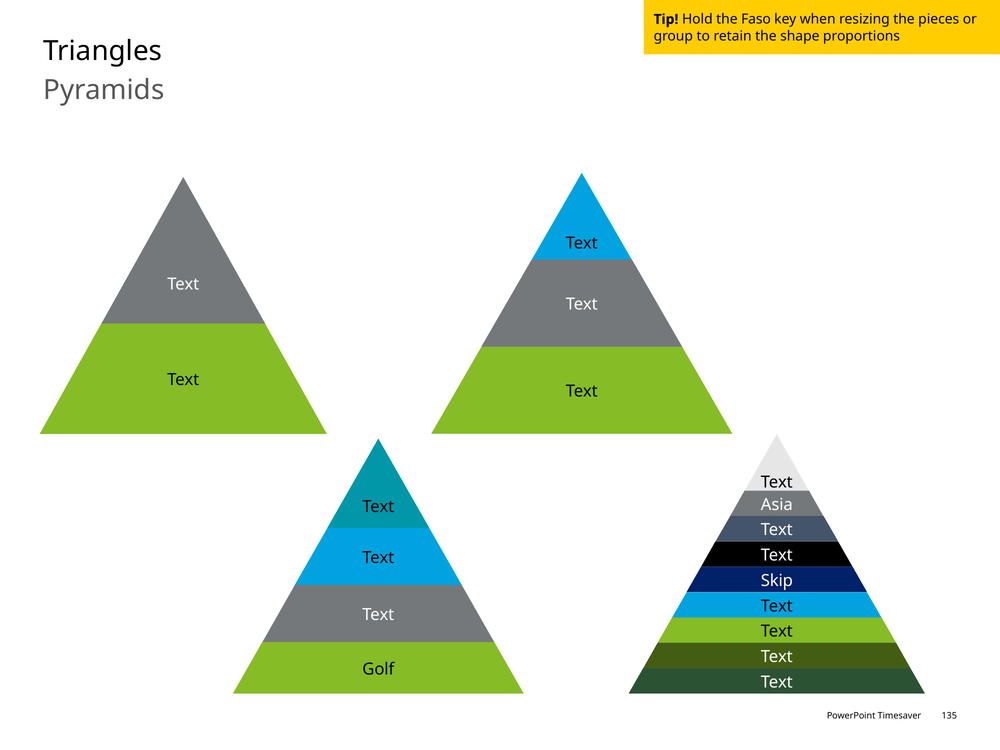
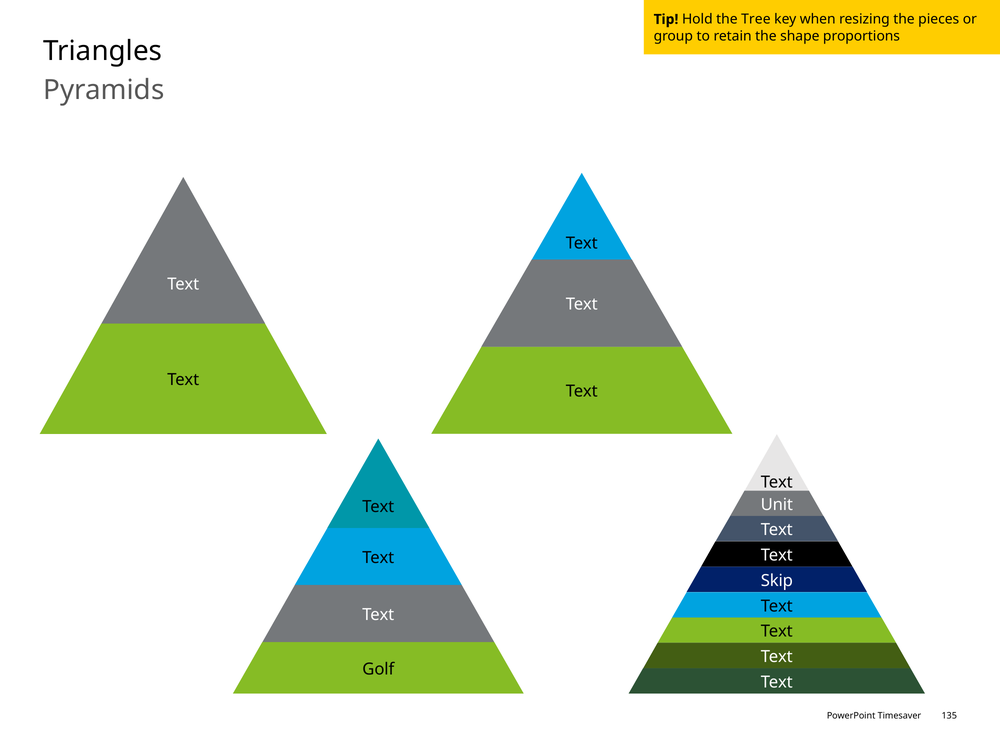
Faso: Faso -> Tree (756, 19)
Asia: Asia -> Unit (777, 505)
